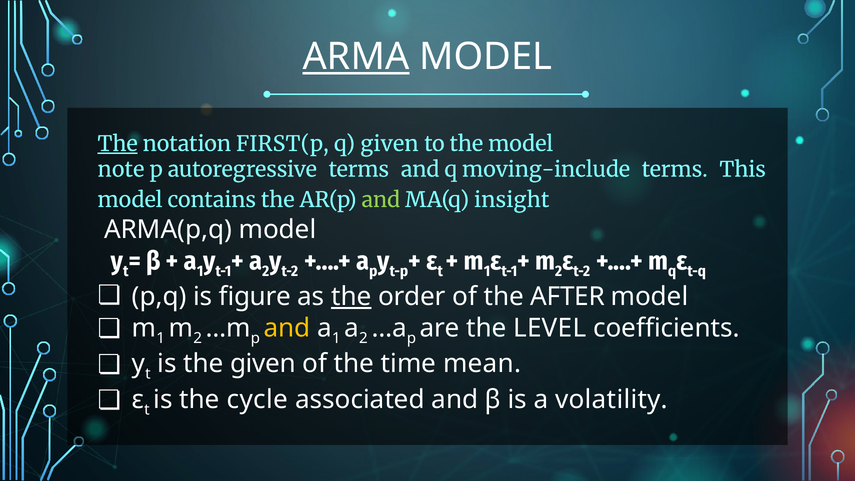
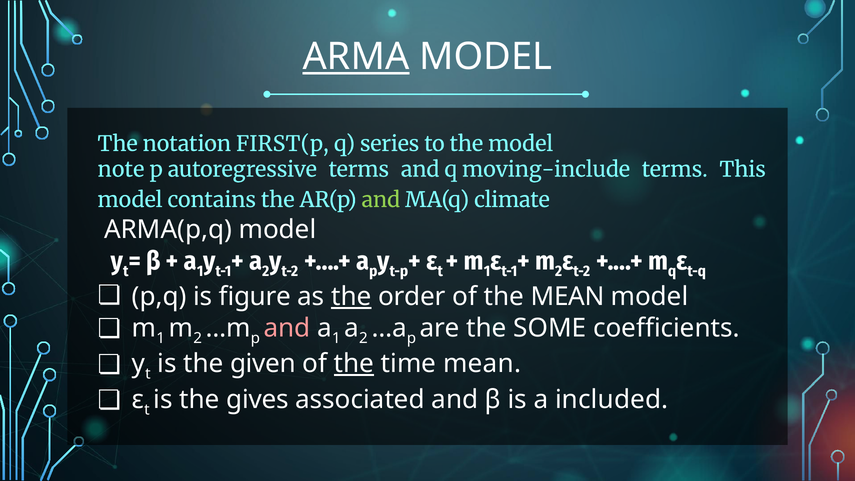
The underline: present -> none (118, 144)
q given: given -> series (390, 144)
insight: insight -> climate (512, 200)
the AFTER: AFTER -> MEAN (568, 297)
and colour: yellow -> pink (287, 328)
LEVEL: LEVEL -> SOME (550, 328)
the underline: none -> present (354, 364)
cycle: cycle -> gives (258, 399)
volatility: volatility -> included (612, 399)
